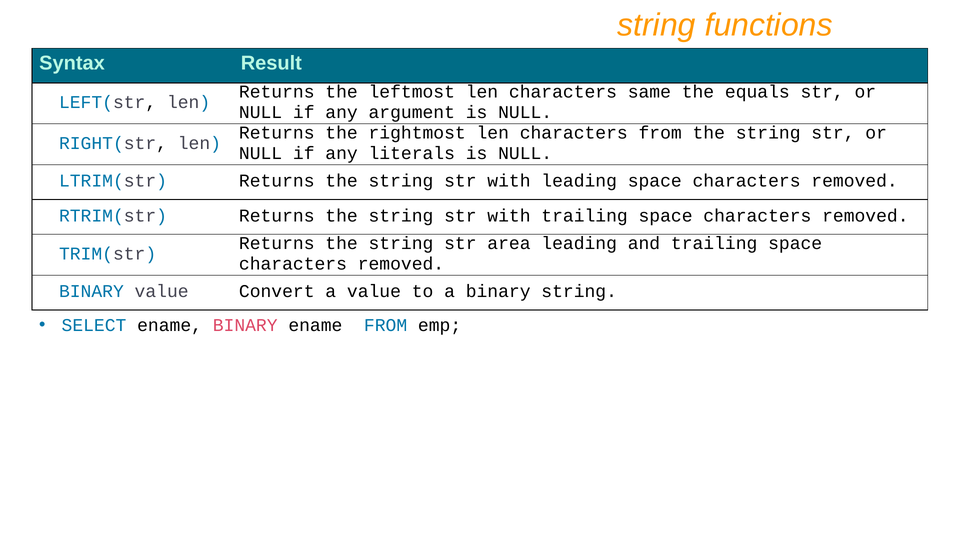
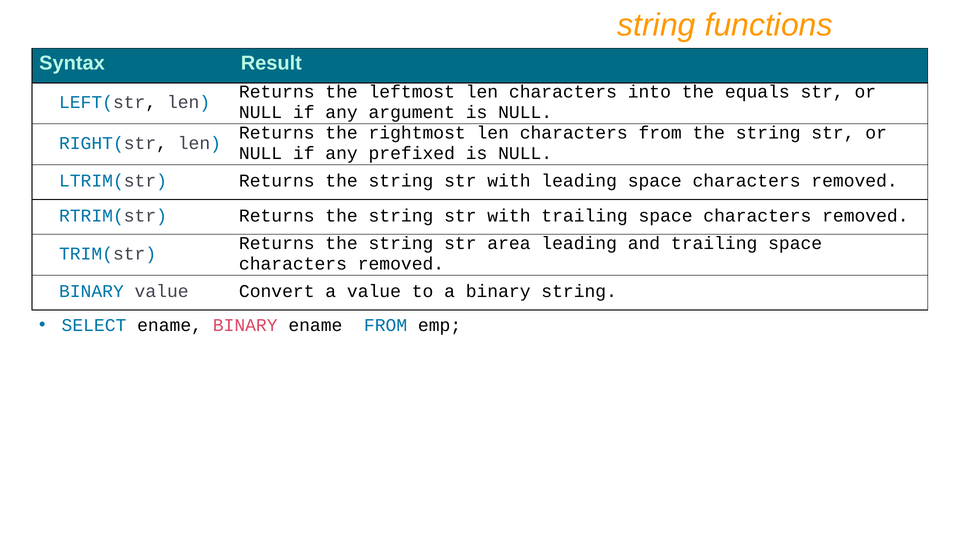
same: same -> into (649, 92)
literals: literals -> prefixed (412, 153)
